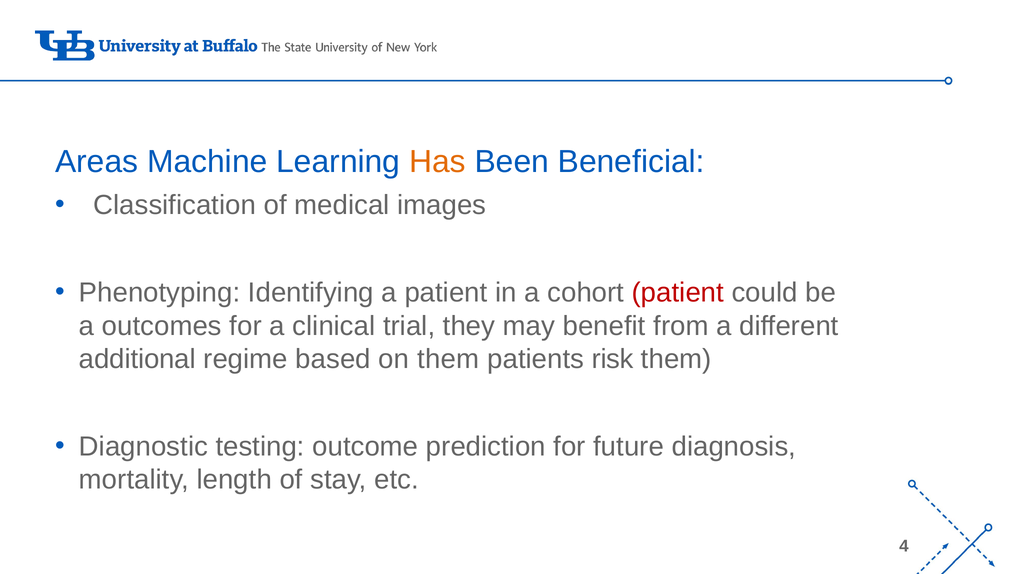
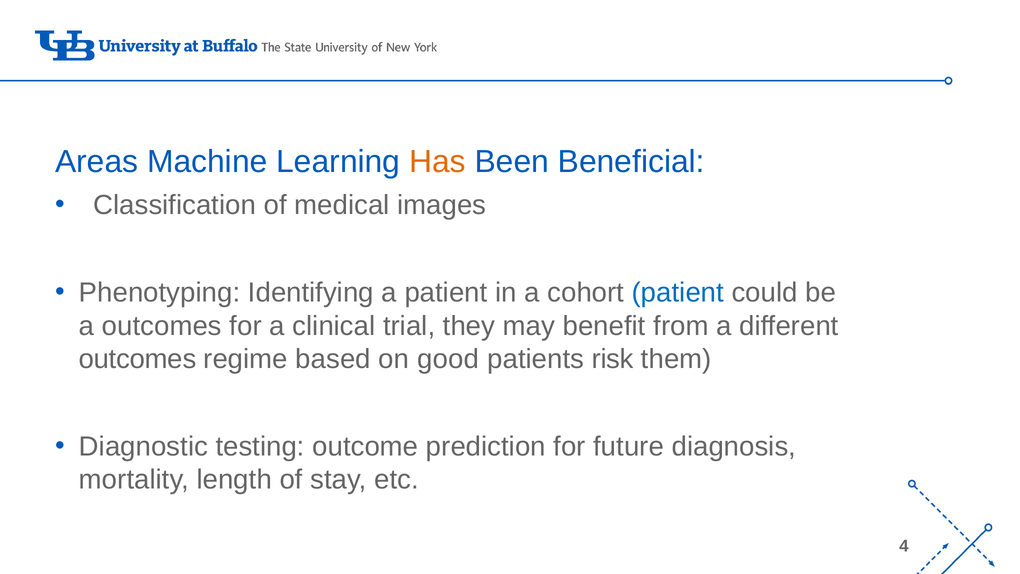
patient colour: red -> blue (678, 293)
additional: additional -> outcomes (137, 359)
on them: them -> good (448, 359)
